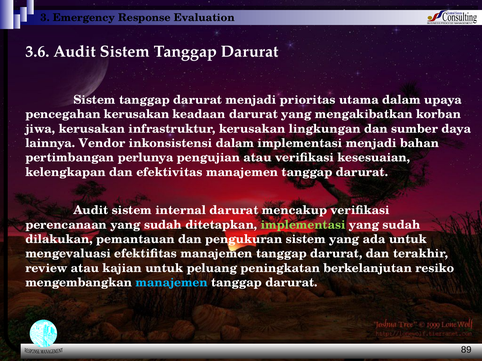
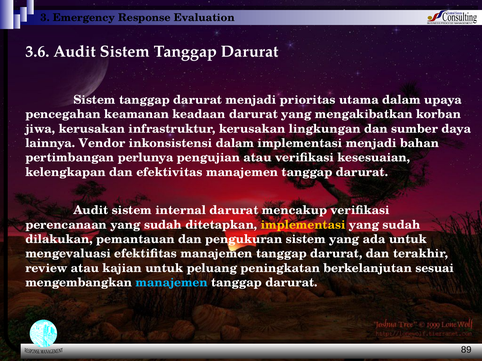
pencegahan kerusakan: kerusakan -> keamanan (137, 114)
implementasi colour: light green -> yellow (303, 225)
resiko: resiko -> sesuai (435, 268)
